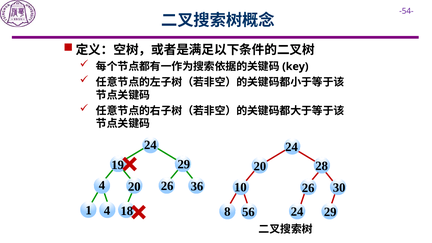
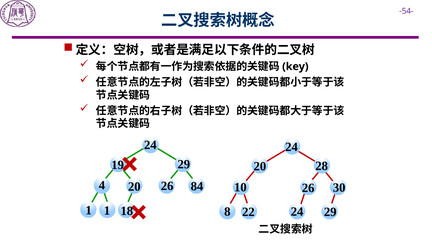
36: 36 -> 84 (197, 186)
1 4: 4 -> 1 (107, 211)
56: 56 -> 22 (248, 212)
